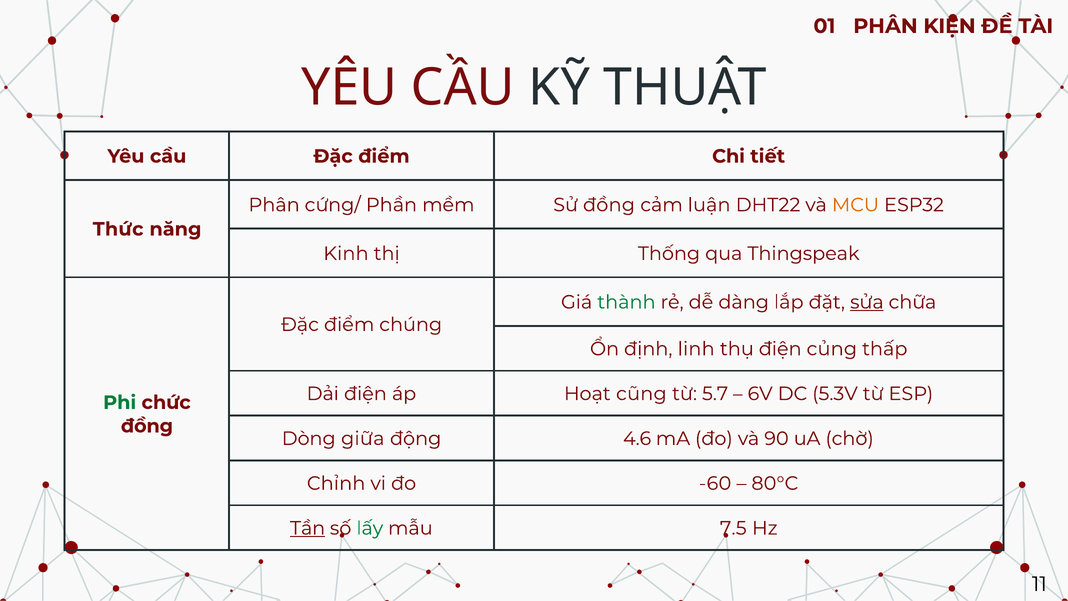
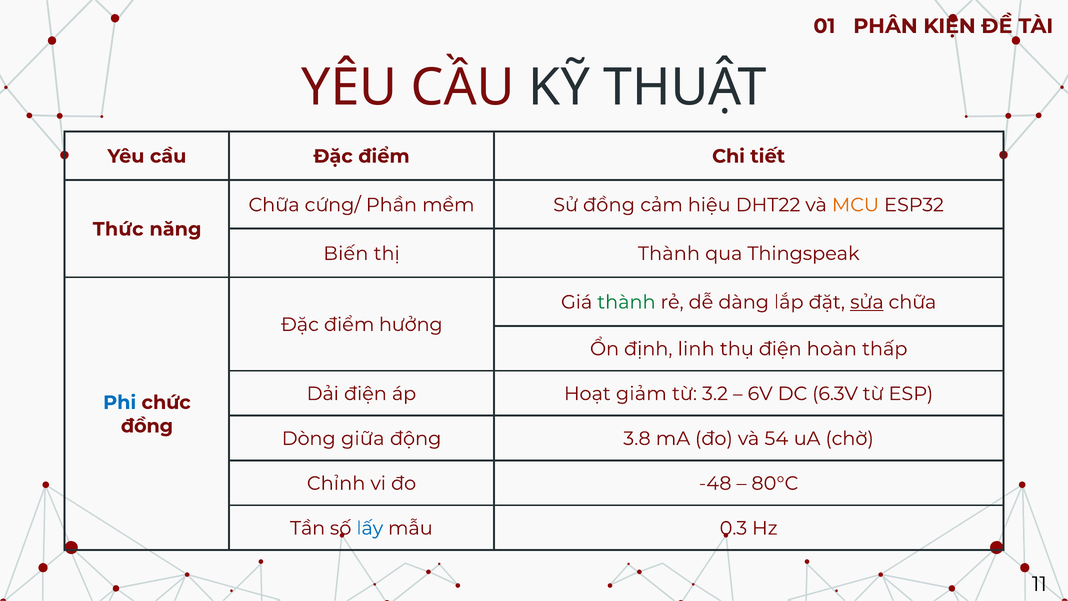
Phân: Phân -> Chữa (274, 205)
luận: luận -> hiệu (709, 205)
Kinh: Kinh -> Biến (346, 253)
thị Thống: Thống -> Thành (669, 253)
chúng: chúng -> hưởng (411, 324)
củng: củng -> hoàn (832, 349)
cũng: cũng -> giảm (641, 394)
5.7: 5.7 -> 3.2 (715, 394)
5.3V: 5.3V -> 6.3V (835, 394)
Phi colour: green -> blue (120, 402)
4.6: 4.6 -> 3.8 (637, 438)
90: 90 -> 54 (776, 438)
-60: -60 -> -48 (715, 483)
Tần underline: present -> none (308, 528)
lấy colour: green -> blue (370, 528)
7.5: 7.5 -> 0.3 (733, 528)
